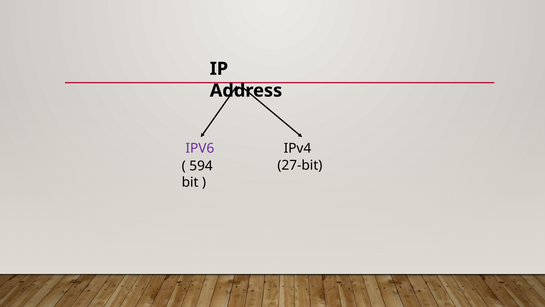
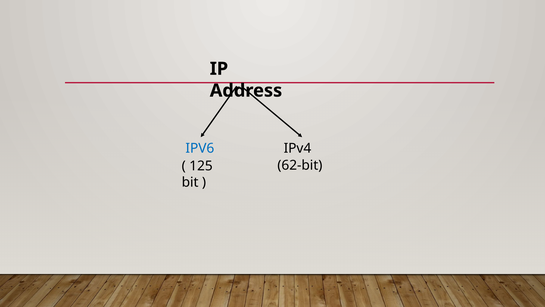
IPV6 colour: purple -> blue (200, 148)
27-bit: 27-bit -> 62-bit (300, 165)
594: 594 -> 125 (201, 166)
